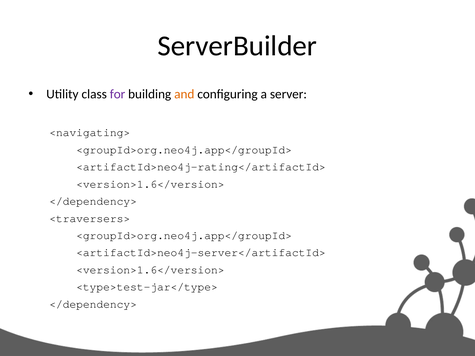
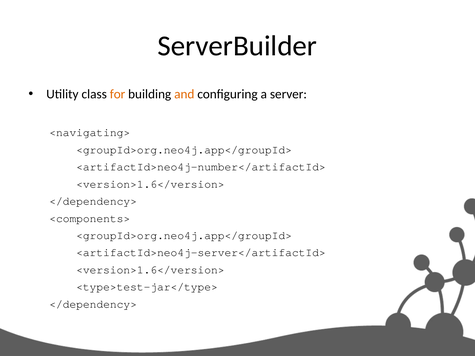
for colour: purple -> orange (118, 94)
<artifactId>neo4j-rating</artifactId>: <artifactId>neo4j-rating</artifactId> -> <artifactId>neo4j-number</artifactId> (201, 167)
<traversers>: <traversers> -> <components> (90, 218)
